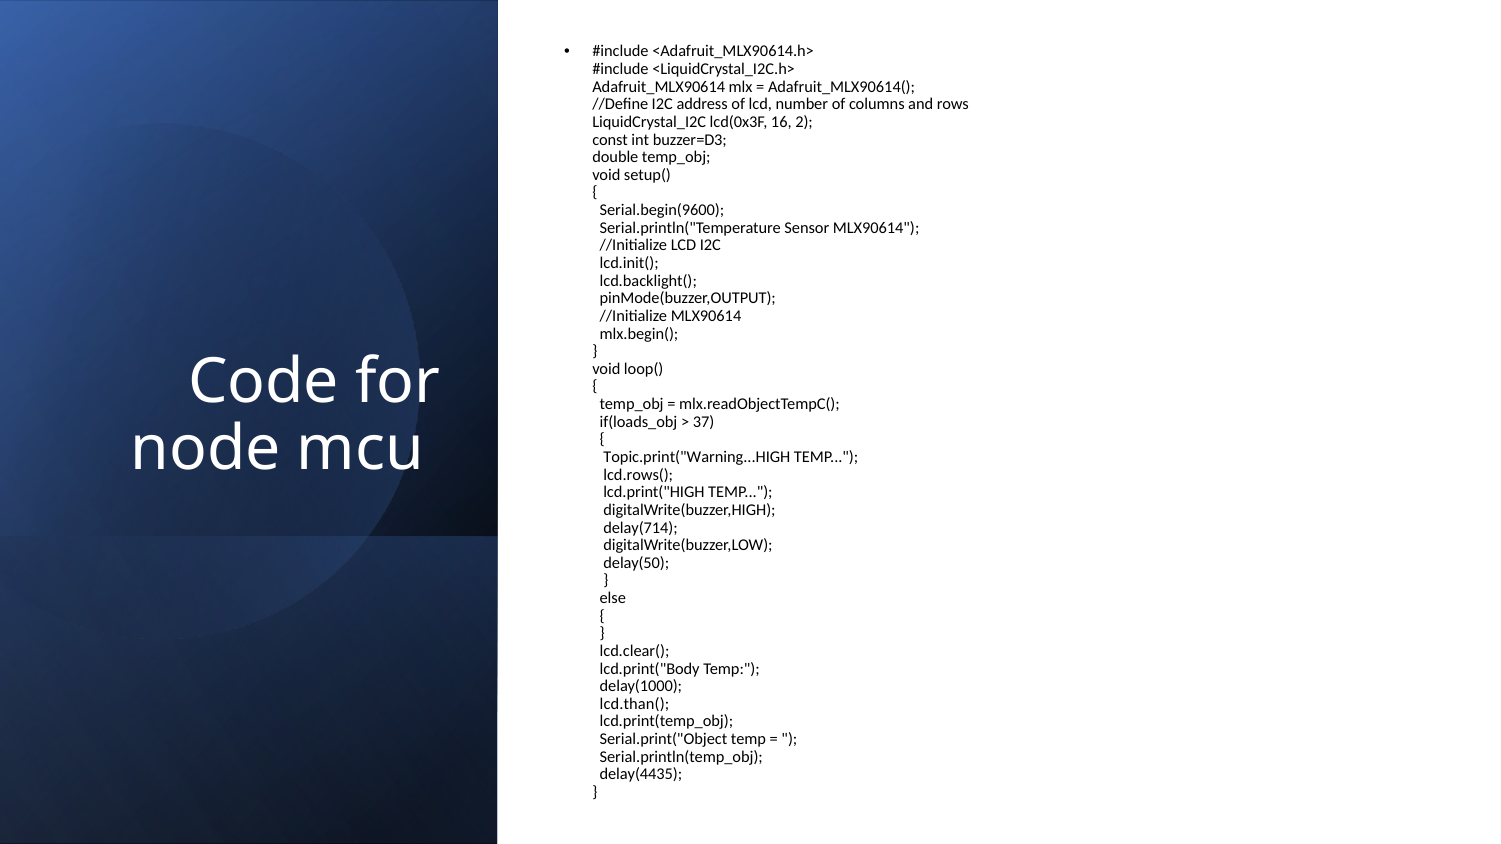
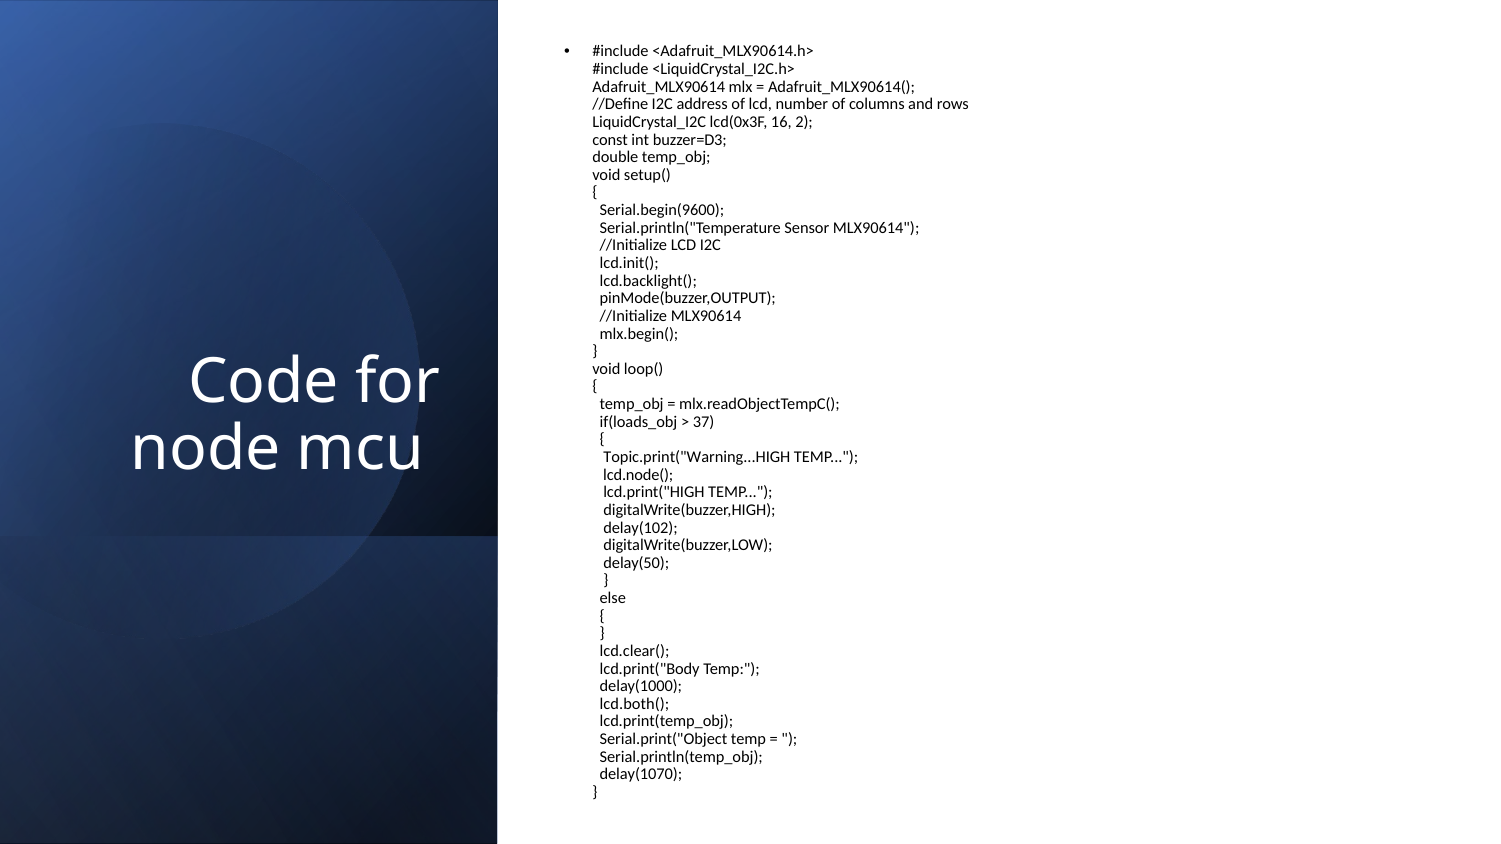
lcd.rows(: lcd.rows( -> lcd.node( (638, 475)
delay(714: delay(714 -> delay(102 (641, 528)
lcd.than(: lcd.than( -> lcd.both( (634, 704)
delay(4435: delay(4435 -> delay(1070 (641, 775)
